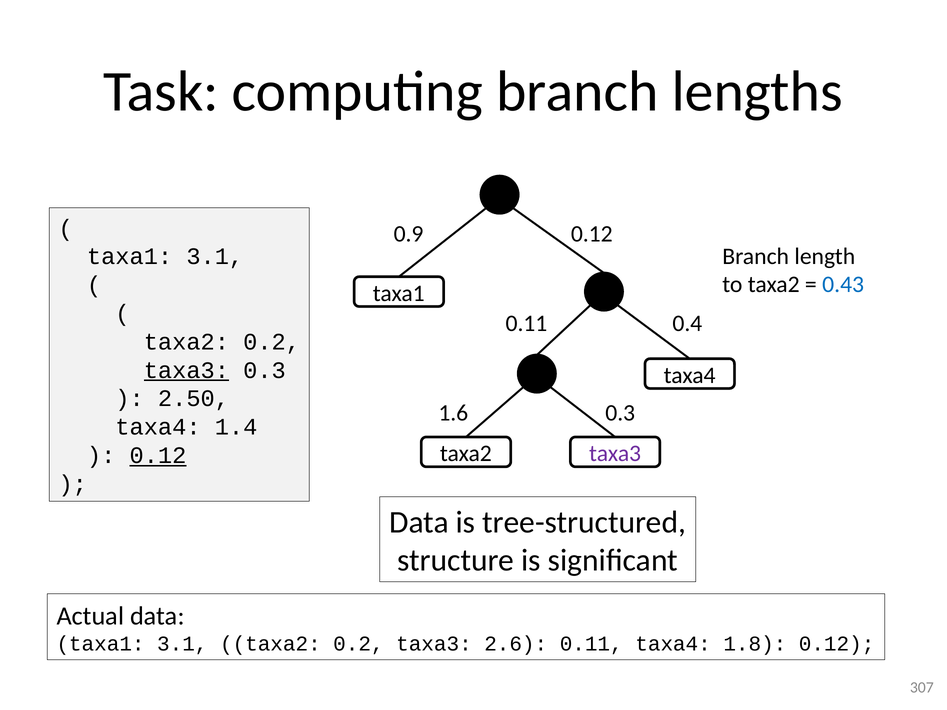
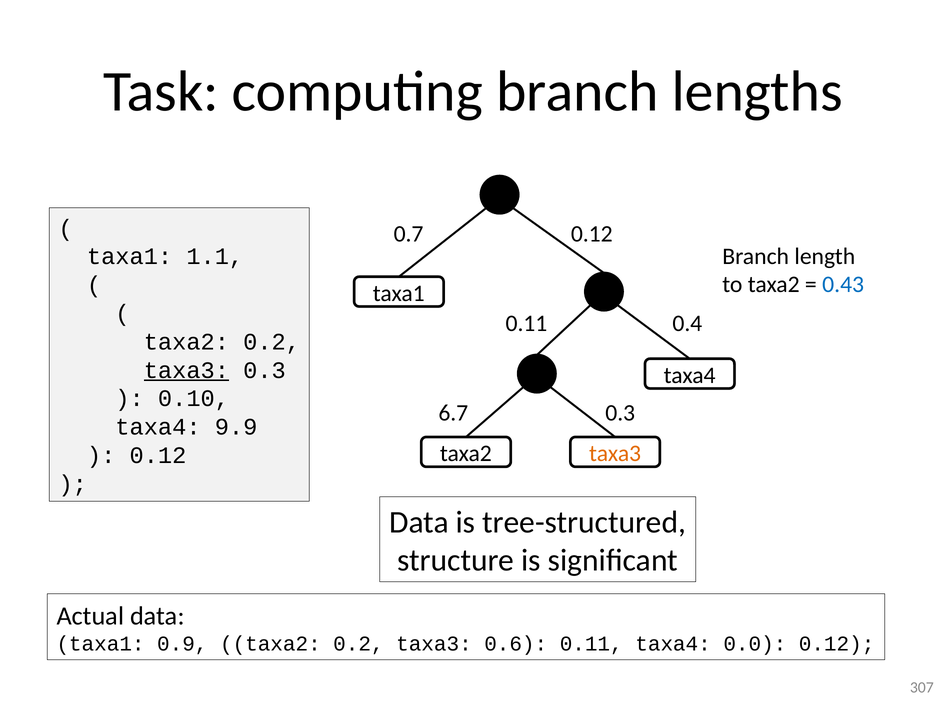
0.9: 0.9 -> 0.7 (409, 234)
3.1: 3.1 -> 1.1 (215, 257)
2.50: 2.50 -> 0.10 (193, 399)
1.6: 1.6 -> 6.7 (453, 413)
1.4: 1.4 -> 9.9 (236, 427)
taxa3 colour: purple -> orange (615, 454)
0.12 underline: present -> none (158, 456)
3.1: 3.1 -> 0.9 (182, 644)
2.6: 2.6 -> 0.6 (516, 644)
1.8: 1.8 -> 0.0 (755, 644)
